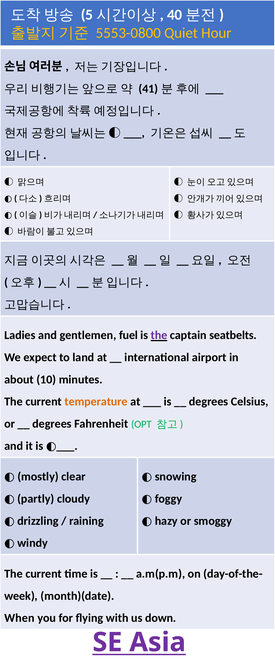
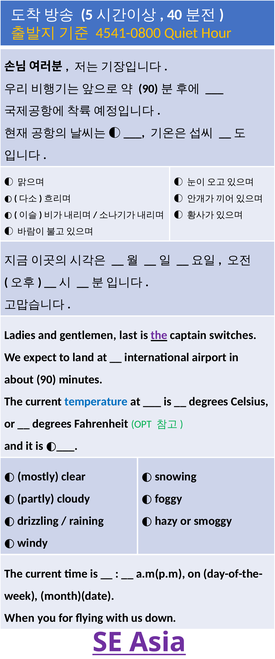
5553-0800: 5553-0800 -> 4541-0800 (128, 33)
41: 41 -> 90 (148, 89)
fuel: fuel -> last (128, 335)
seatbelts: seatbelts -> switches (233, 335)
about 10: 10 -> 90 (46, 379)
temperature colour: orange -> blue (96, 401)
